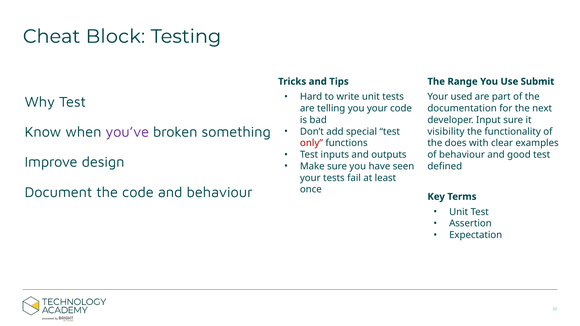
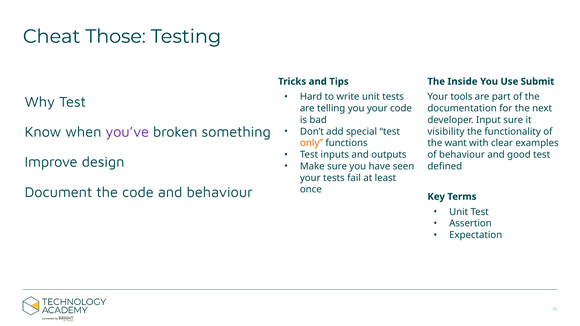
Block: Block -> Those (116, 36)
Range: Range -> Inside (463, 82)
used: used -> tools (461, 97)
only colour: red -> orange (311, 143)
does: does -> want (456, 143)
